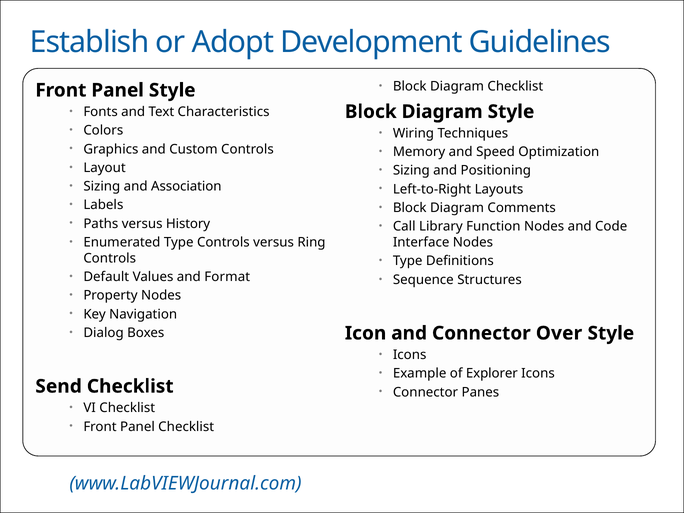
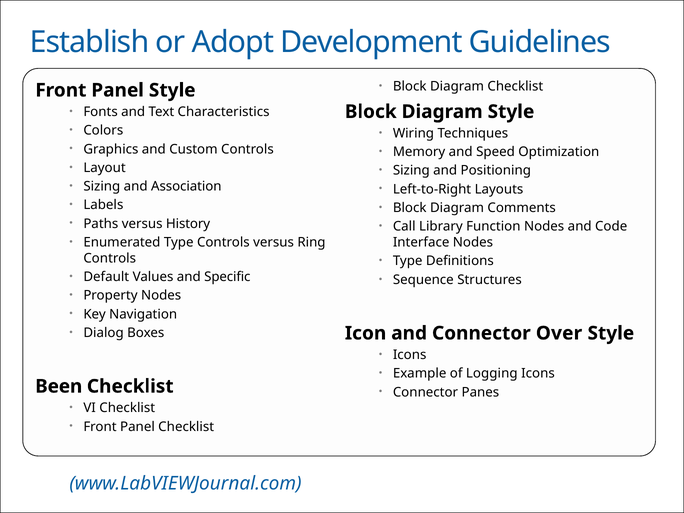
Format: Format -> Specific (227, 277)
Explorer: Explorer -> Logging (492, 374)
Send: Send -> Been (59, 386)
